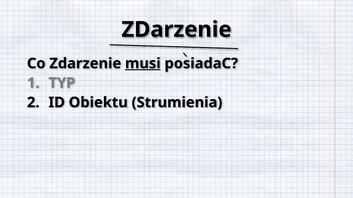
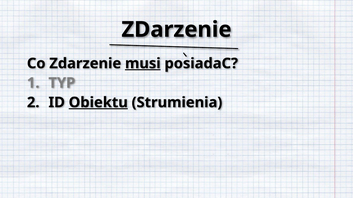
Obiektu underline: none -> present (98, 103)
